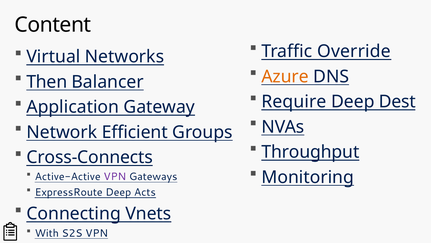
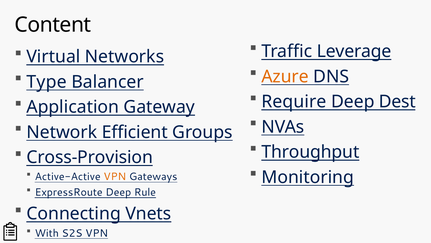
Override: Override -> Leverage (354, 51)
Then: Then -> Type (47, 82)
Cross-Connects: Cross-Connects -> Cross-Provision (90, 157)
VPN colour: purple -> orange (115, 176)
Acts: Acts -> Rule (145, 192)
